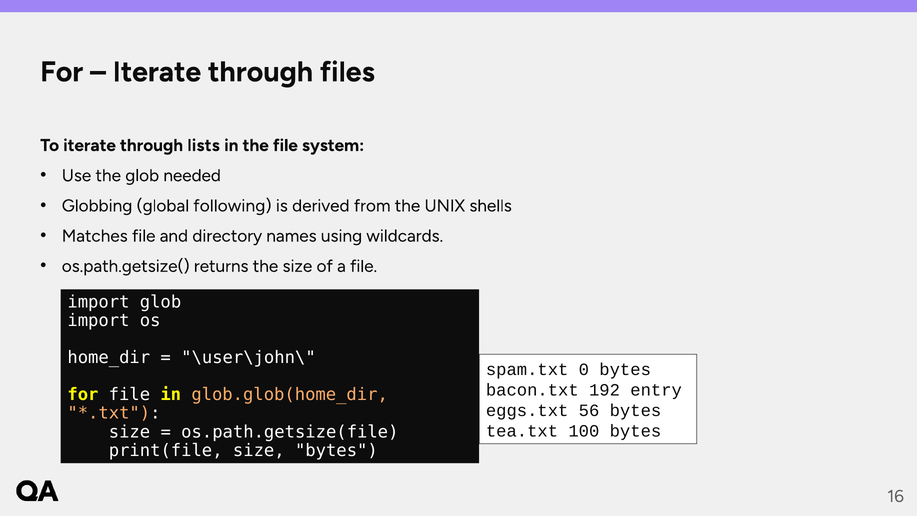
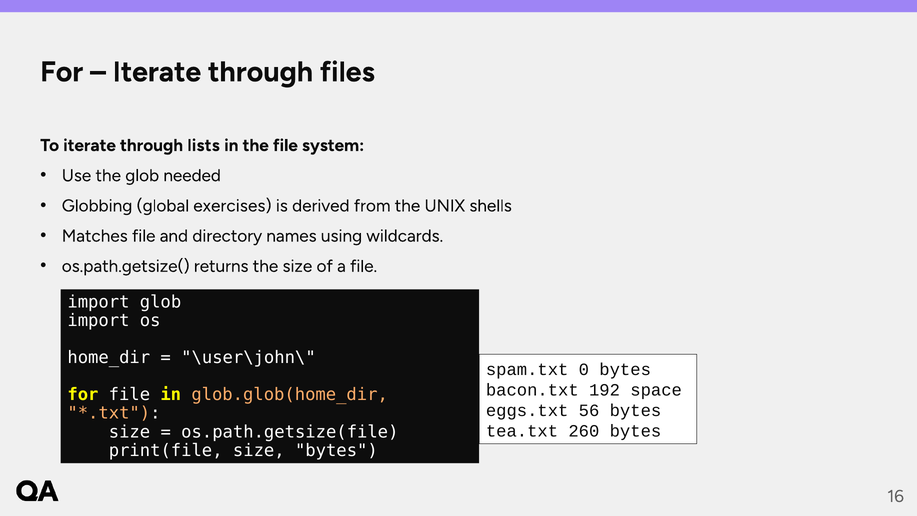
following: following -> exercises (232, 206)
entry: entry -> space (656, 390)
100: 100 -> 260 (584, 431)
